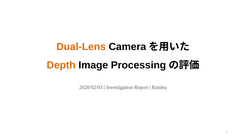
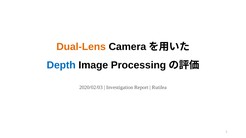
Depth colour: orange -> blue (61, 65)
